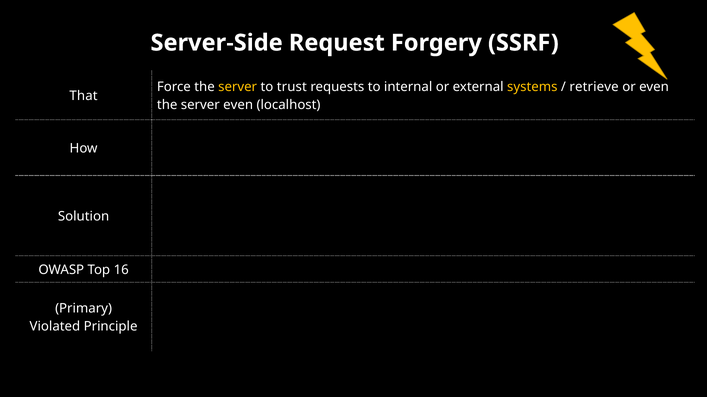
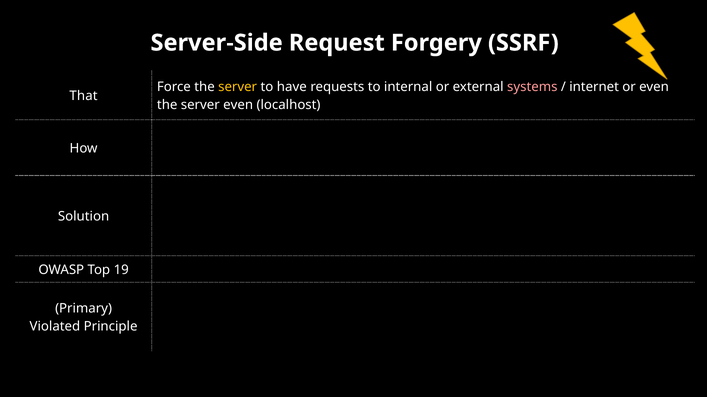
trust: trust -> have (292, 87)
systems colour: yellow -> pink (532, 87)
retrieve: retrieve -> internet (594, 87)
16: 16 -> 19 (121, 270)
